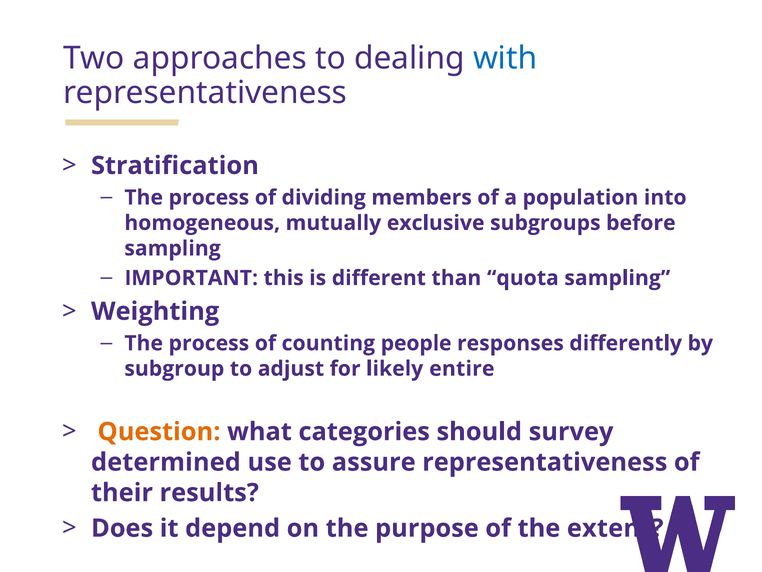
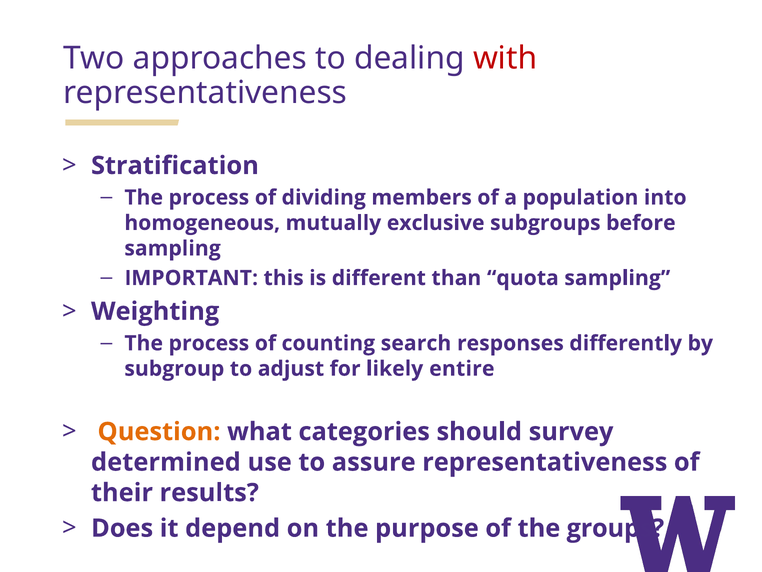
with colour: blue -> red (505, 58)
people: people -> search (416, 343)
extent: extent -> groups (615, 528)
